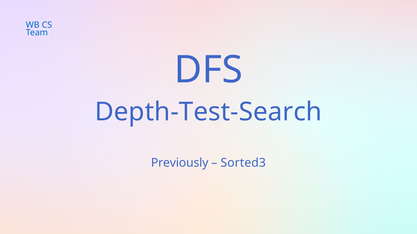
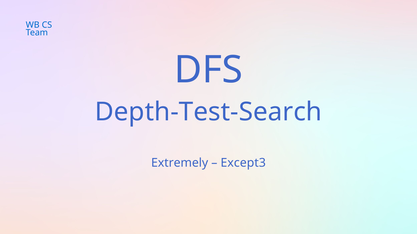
Previously: Previously -> Extremely (180, 163)
Sorted3: Sorted3 -> Except3 (243, 163)
